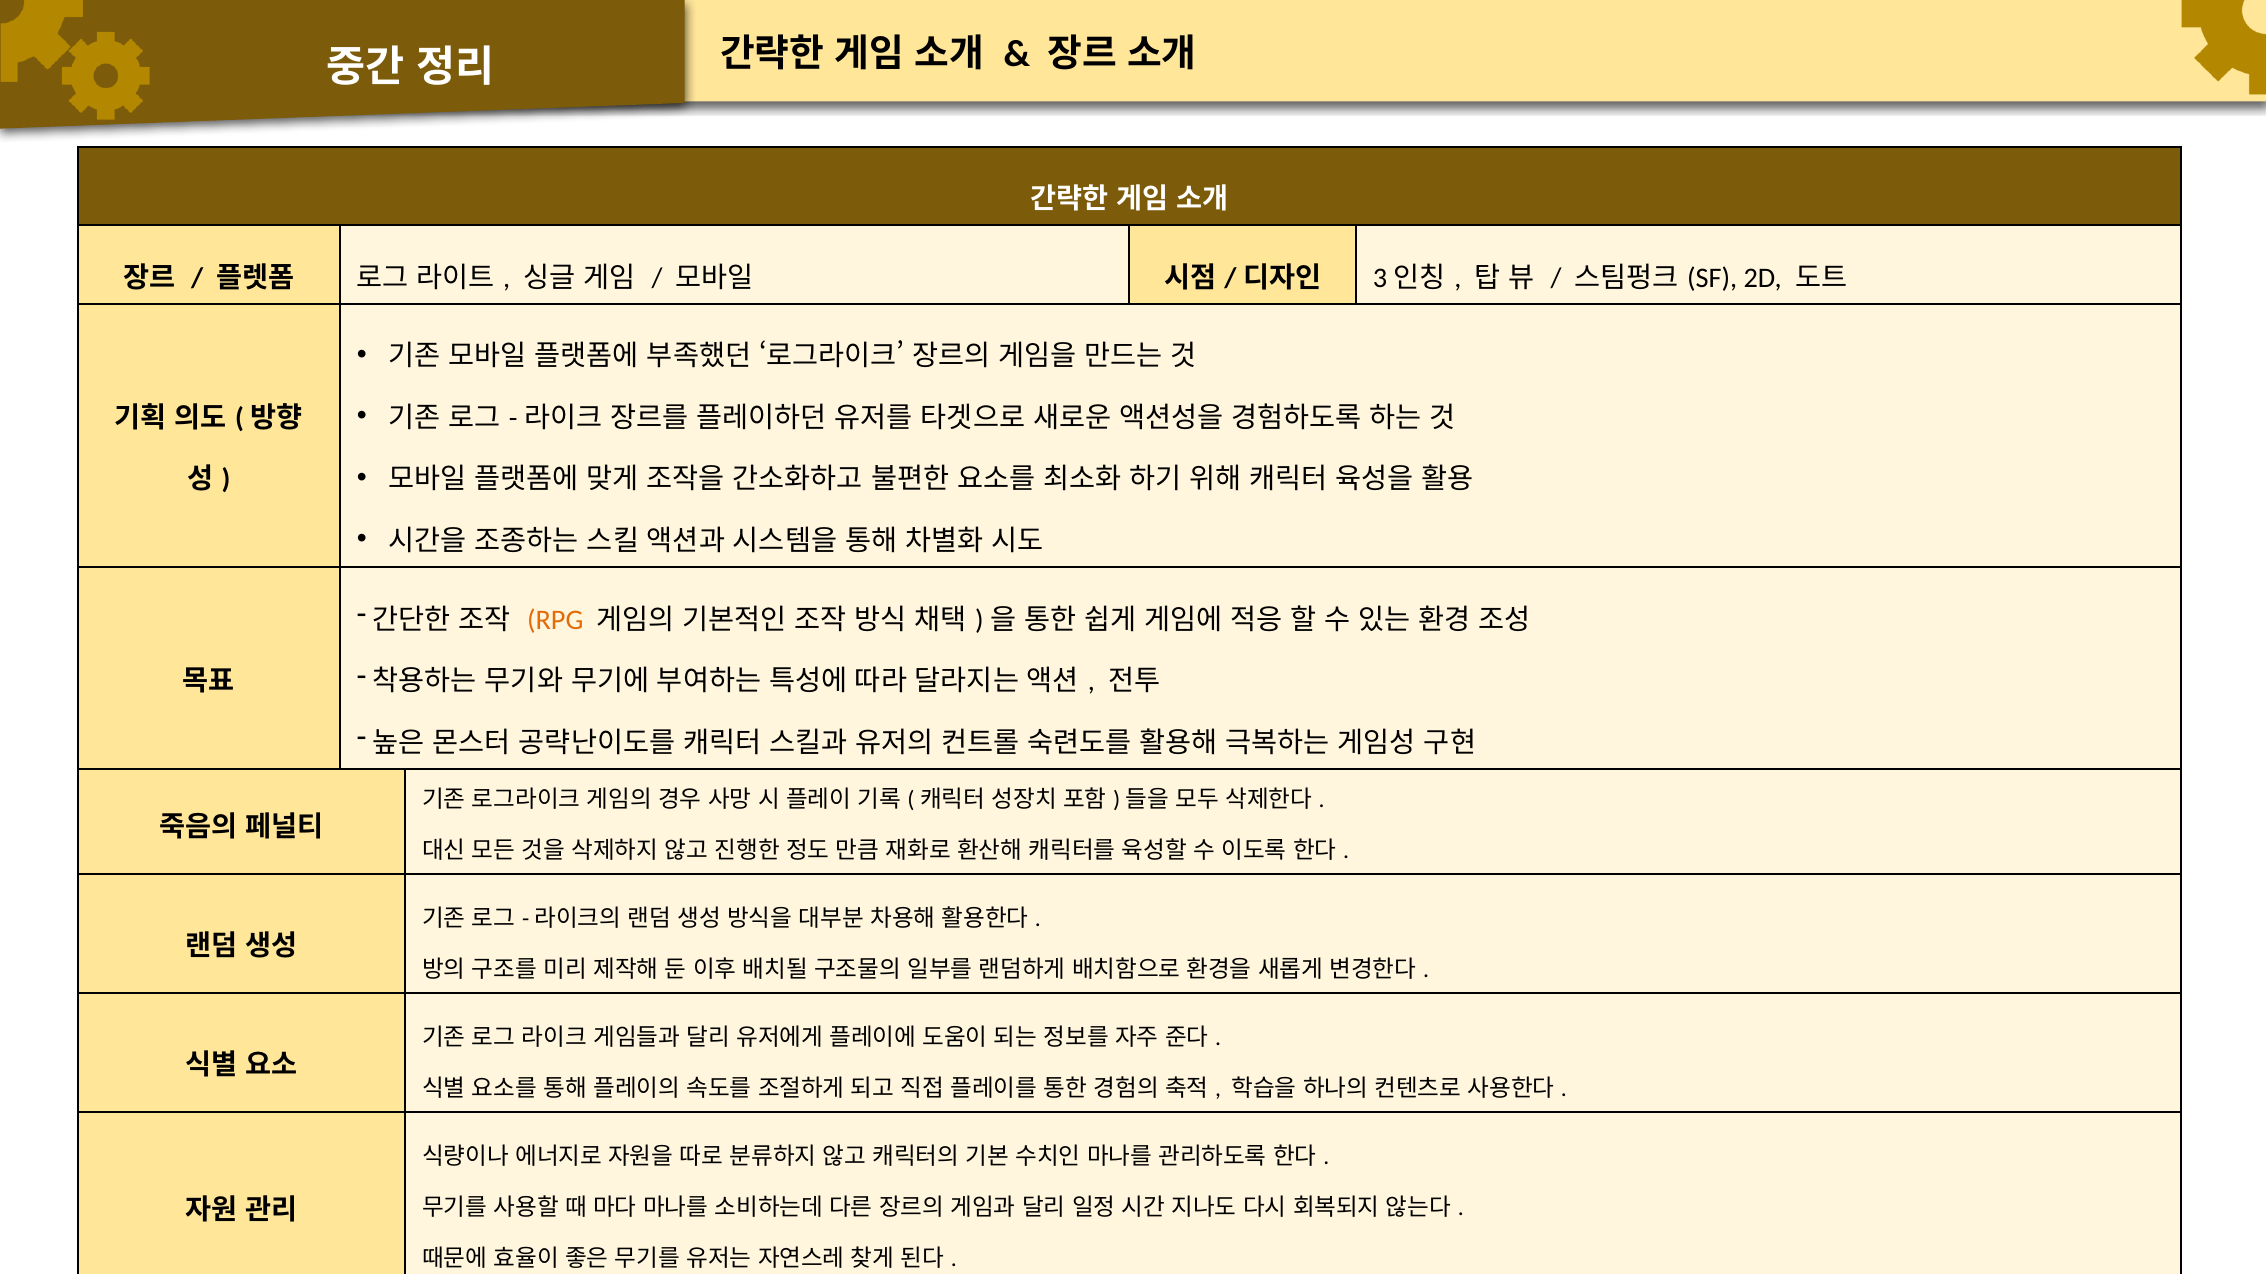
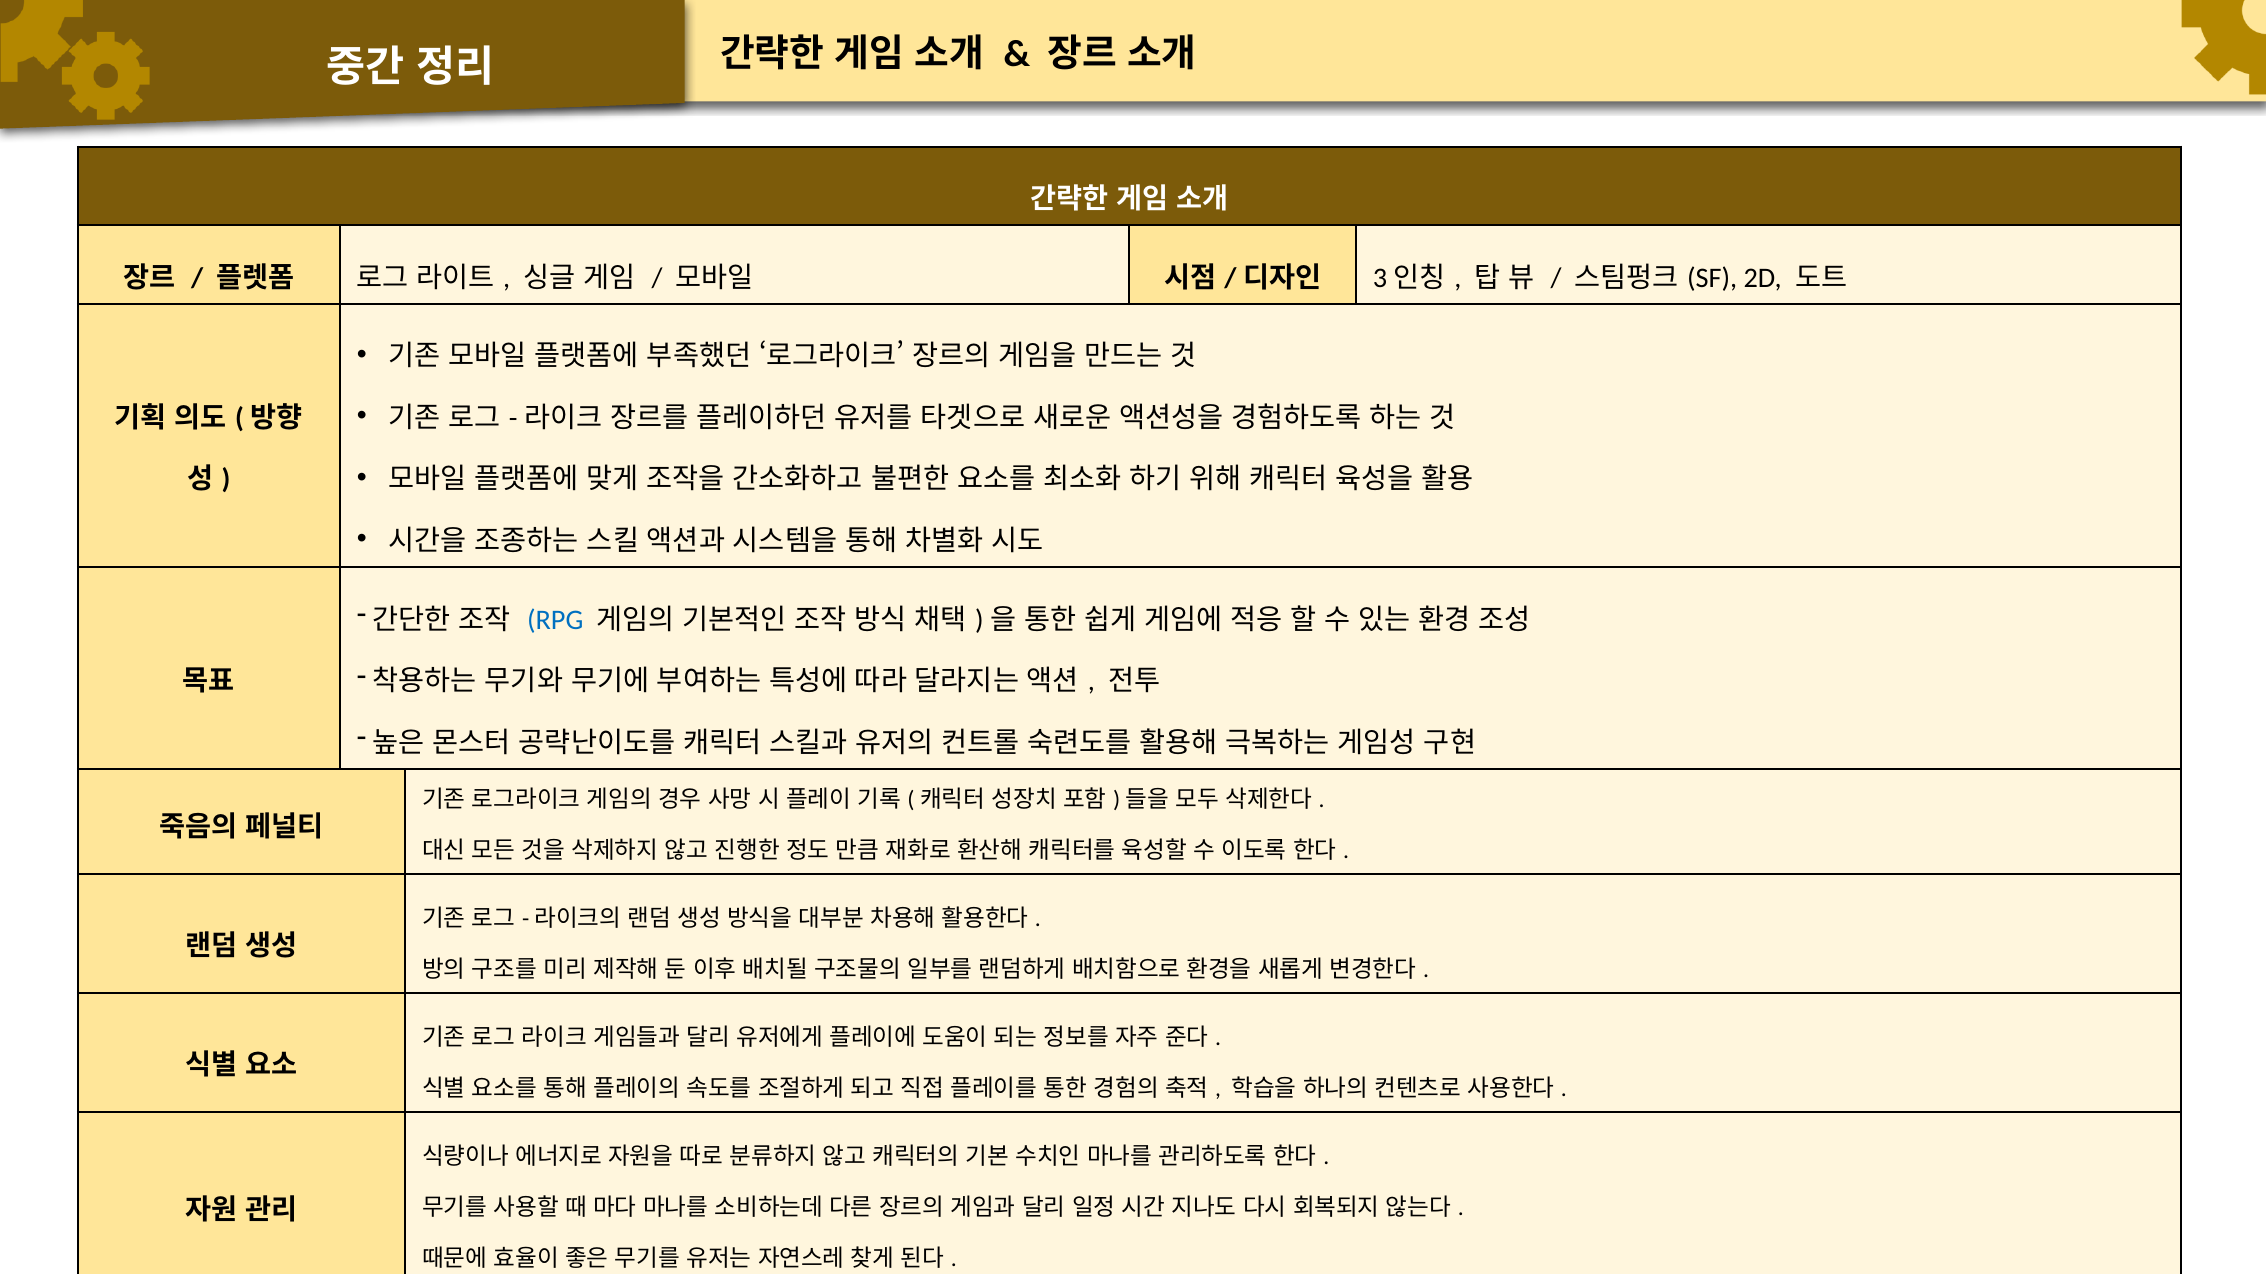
RPG colour: orange -> blue (555, 620)
